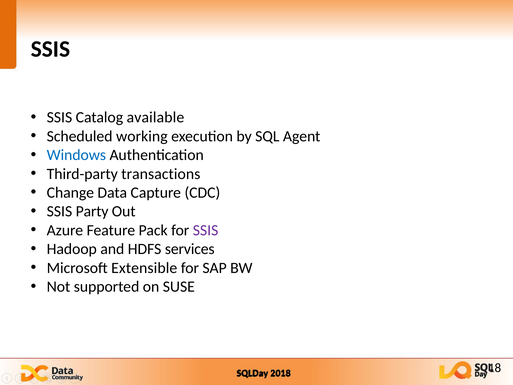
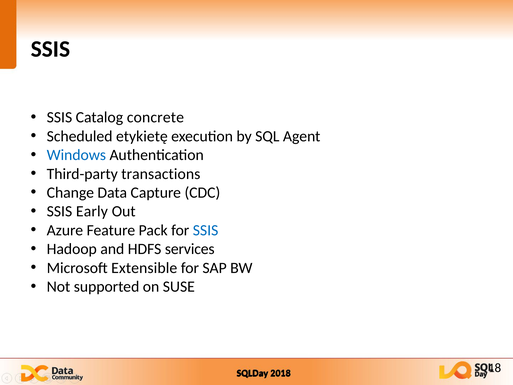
available: available -> concrete (155, 117)
working: working -> etykietę (142, 136)
Party: Party -> Early (92, 211)
SSIS colour: purple -> blue (206, 230)
